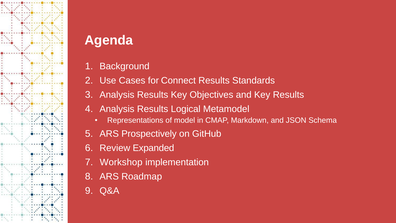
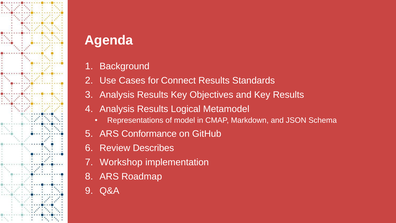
Prospectively: Prospectively -> Conformance (149, 134)
Expanded: Expanded -> Describes (153, 148)
